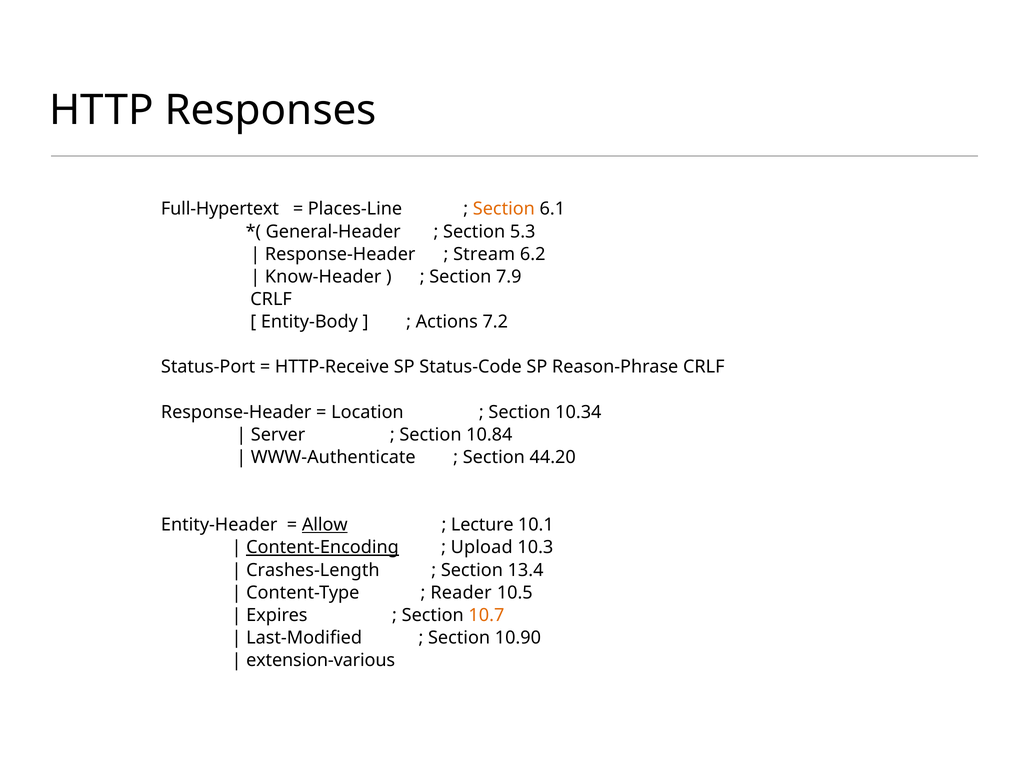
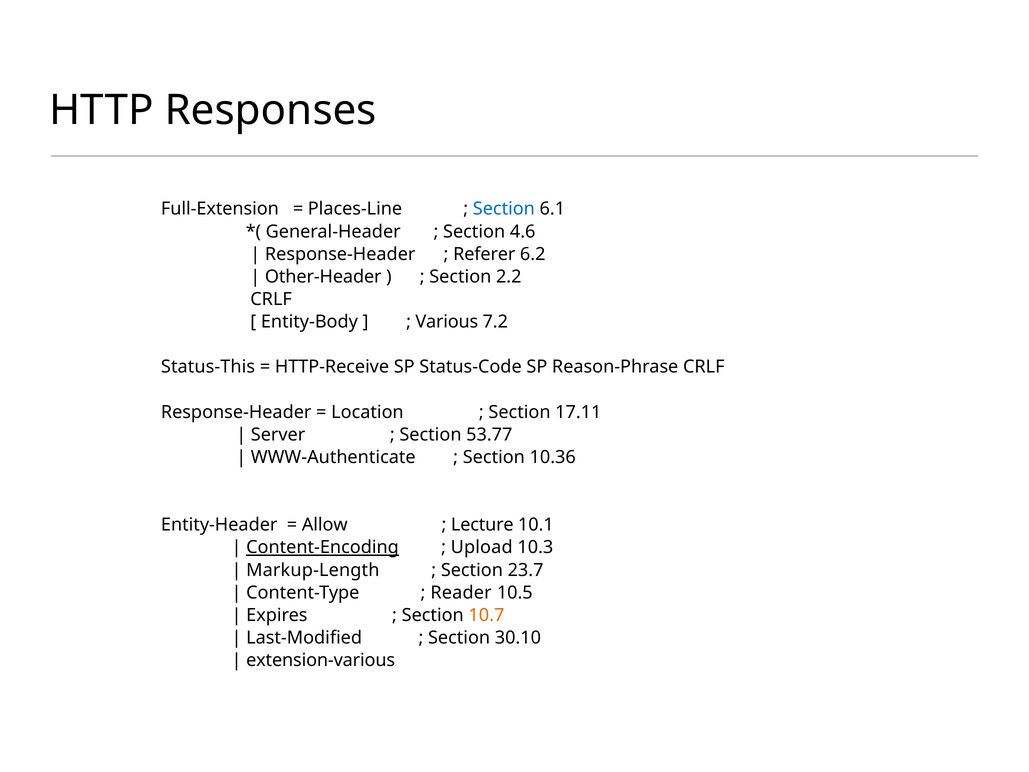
Full-Hypertext: Full-Hypertext -> Full-Extension (220, 209)
Section colour: orange -> blue (504, 209)
5.3: 5.3 -> 4.6 (523, 231)
Stream: Stream -> Referer (484, 254)
Know-Header: Know-Header -> Other-Header (323, 277)
7.9: 7.9 -> 2.2 (509, 277)
Actions: Actions -> Various (447, 322)
Status-Port: Status-Port -> Status-This (208, 367)
10.34: 10.34 -> 17.11 (578, 412)
10.84: 10.84 -> 53.77 (489, 434)
44.20: 44.20 -> 10.36 (553, 457)
Allow underline: present -> none (325, 525)
Crashes-Length: Crashes-Length -> Markup-Length (313, 570)
13.4: 13.4 -> 23.7 (526, 570)
10.90: 10.90 -> 30.10 (518, 638)
